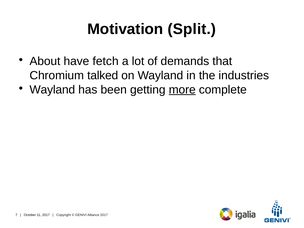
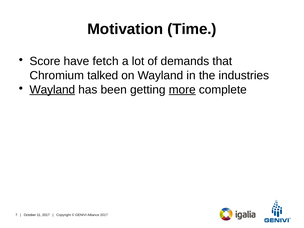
Split: Split -> Time (192, 29)
About: About -> Score (45, 61)
Wayland underline: none -> present (52, 90)
